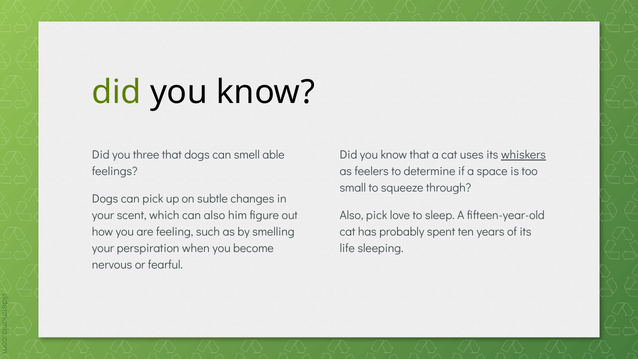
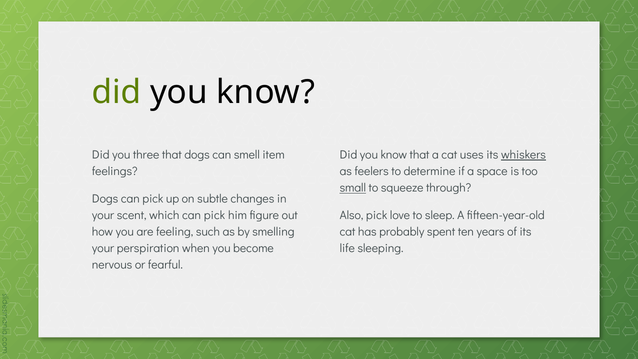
able: able -> item (274, 155)
small underline: none -> present (353, 188)
which can also: also -> pick (214, 215)
